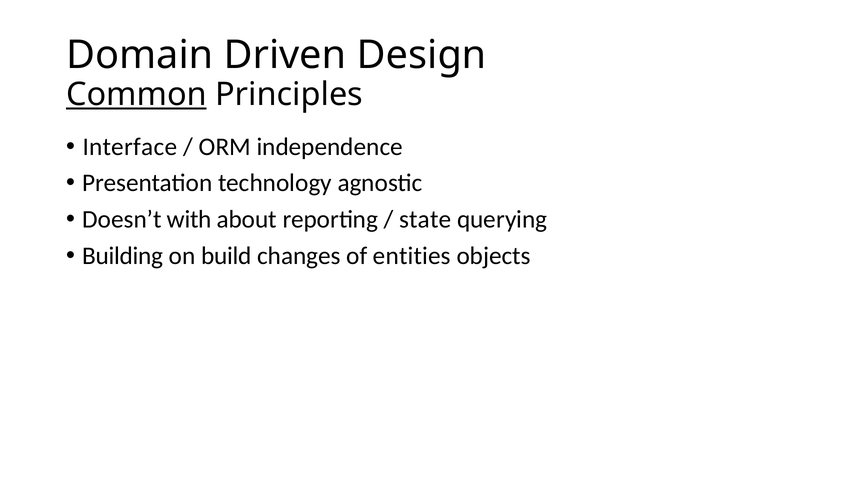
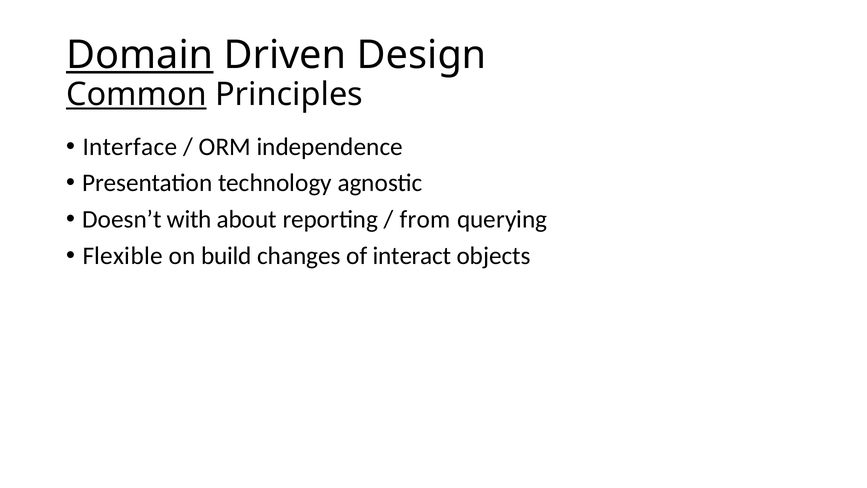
Domain underline: none -> present (140, 55)
state: state -> from (425, 219)
Building: Building -> Flexible (123, 256)
entities: entities -> interact (412, 256)
